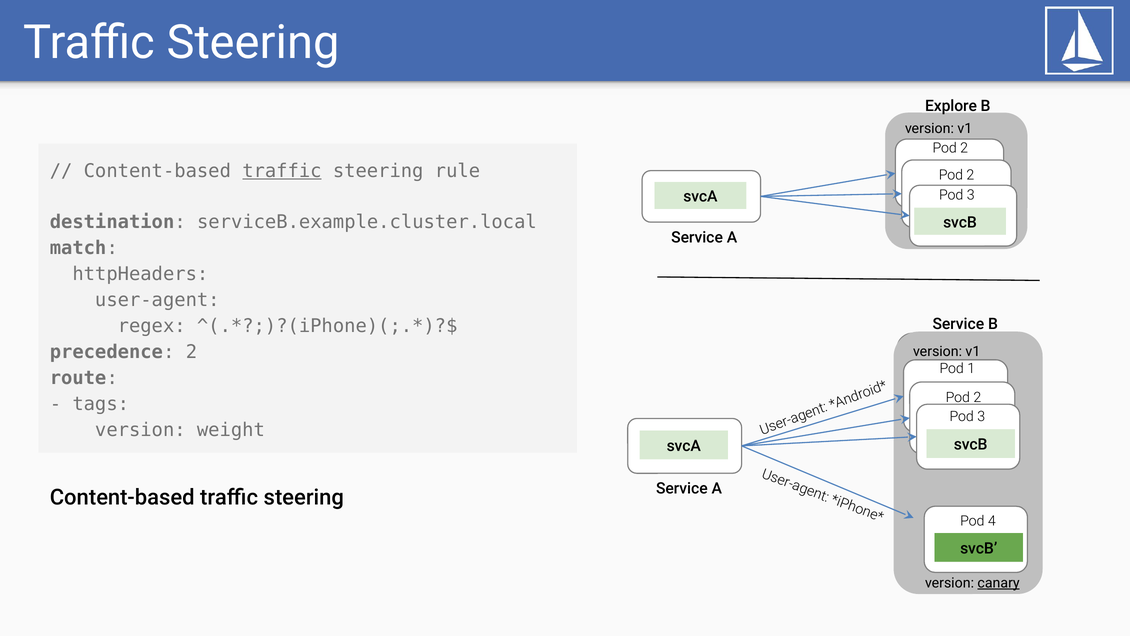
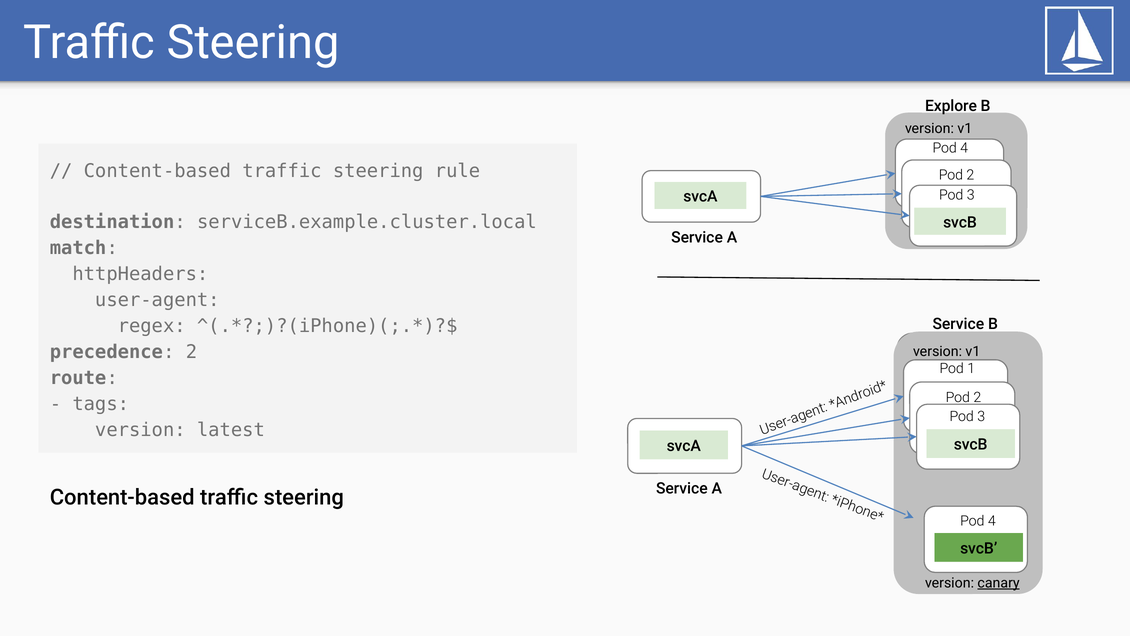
2: 2 -> 4 (964, 148)
traffic underline: present -> none (282, 171)
weight: weight -> latest (231, 430)
